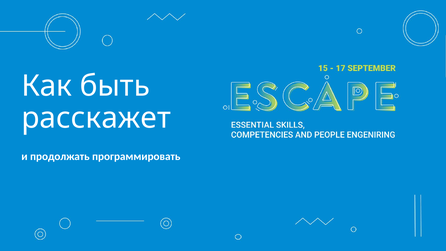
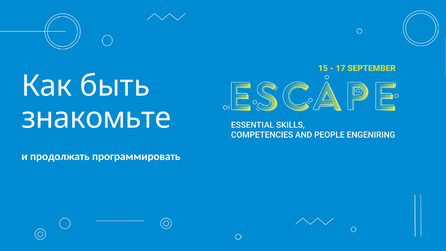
расскажет: расскажет -> знакомьте (96, 118)
